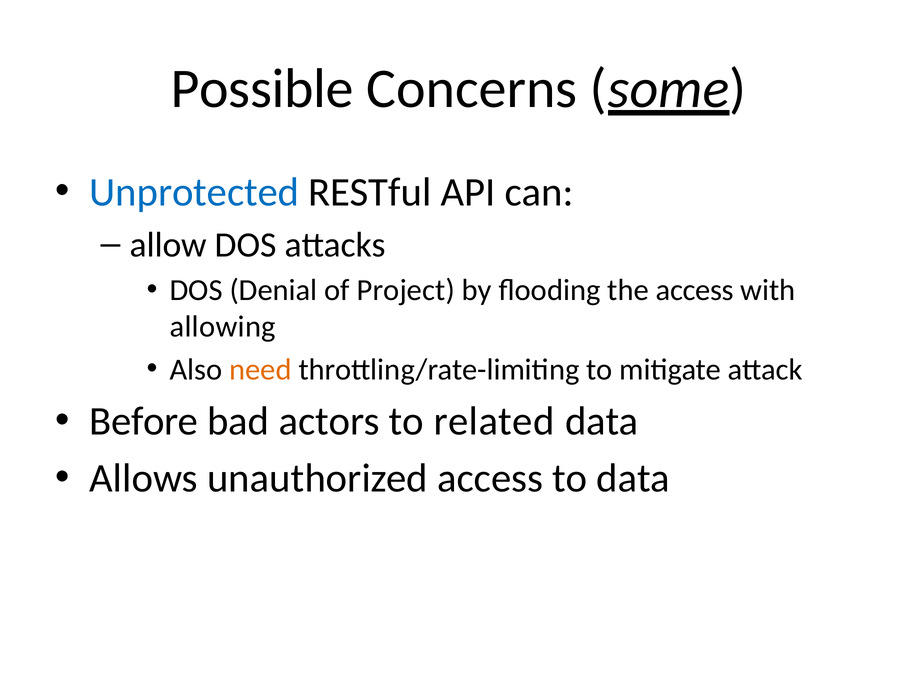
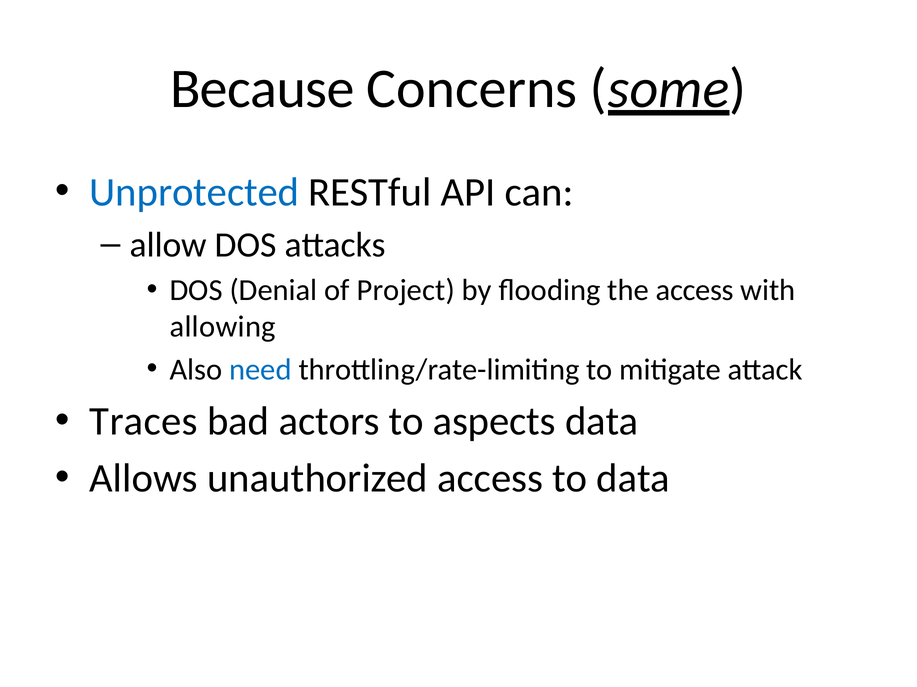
Possible: Possible -> Because (262, 89)
need colour: orange -> blue (260, 370)
Before: Before -> Traces (144, 422)
related: related -> aspects (494, 422)
